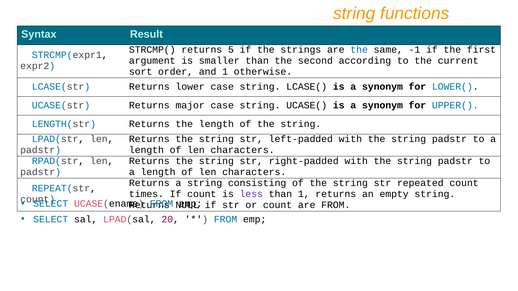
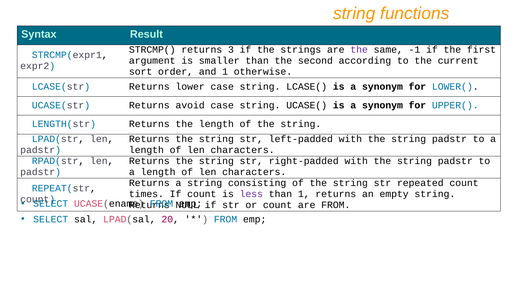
5: 5 -> 3 (231, 50)
the colour: blue -> purple (359, 50)
major: major -> avoid (190, 105)
